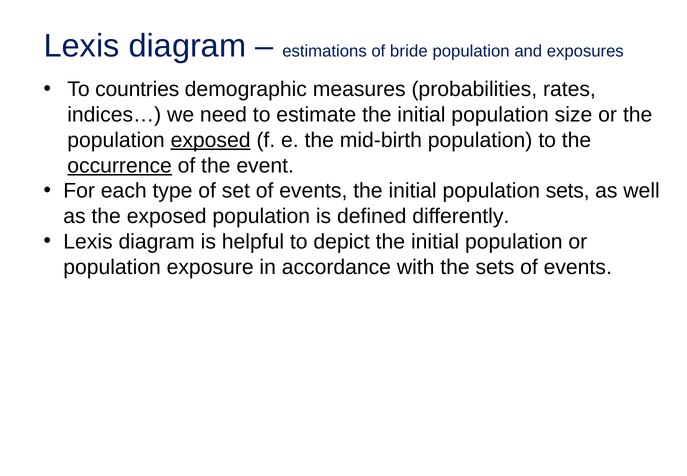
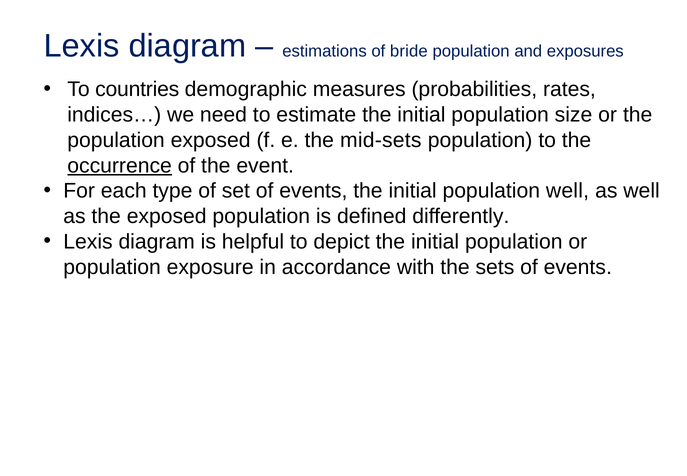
exposed underline: present -> none (211, 140)
mid-birth: mid-birth -> mid-sets (381, 140)
population sets: sets -> well (567, 191)
